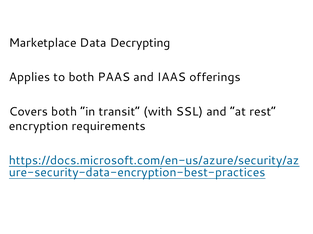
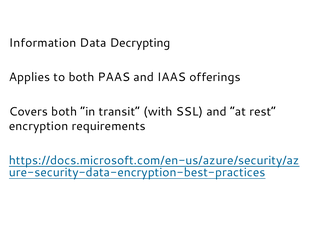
Marketplace: Marketplace -> Information (43, 43)
